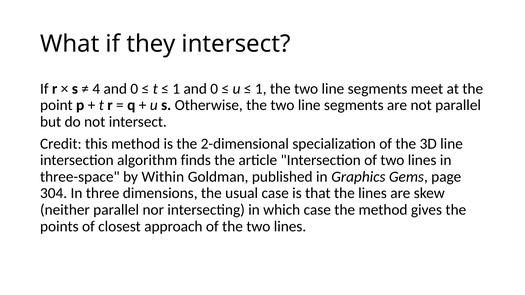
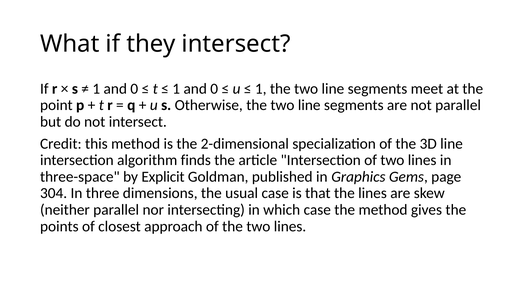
4: 4 -> 1 (96, 89)
Within: Within -> Explicit (163, 177)
